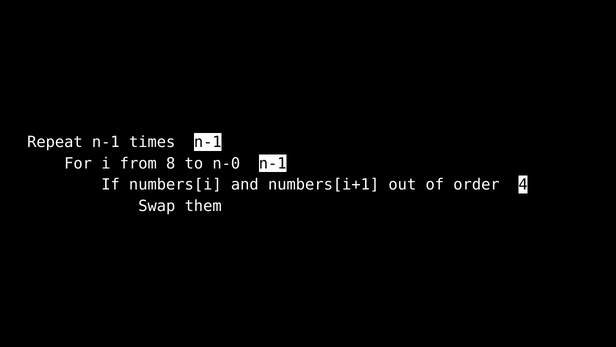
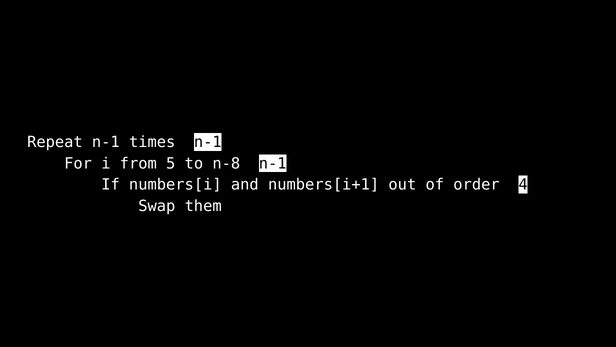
8: 8 -> 5 (171, 163)
n-0: n-0 -> n-8 (226, 163)
